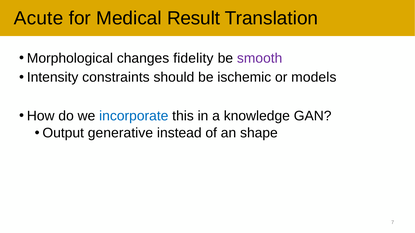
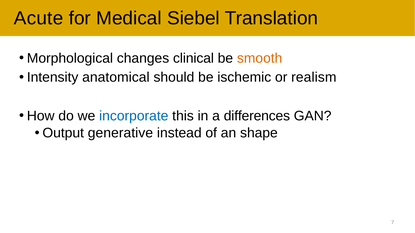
Result: Result -> Siebel (193, 18)
fidelity: fidelity -> clinical (194, 58)
smooth colour: purple -> orange (260, 58)
constraints: constraints -> anatomical (116, 78)
models: models -> realism (314, 78)
knowledge: knowledge -> differences (257, 116)
